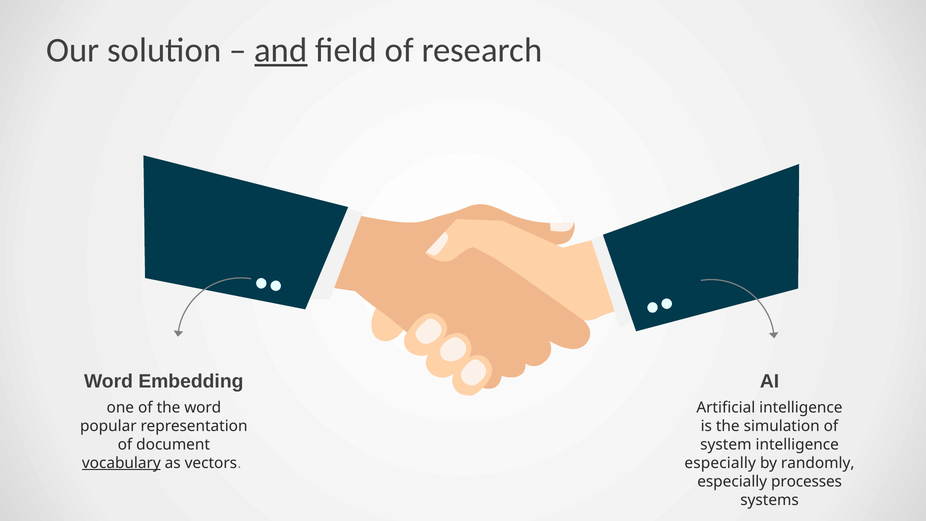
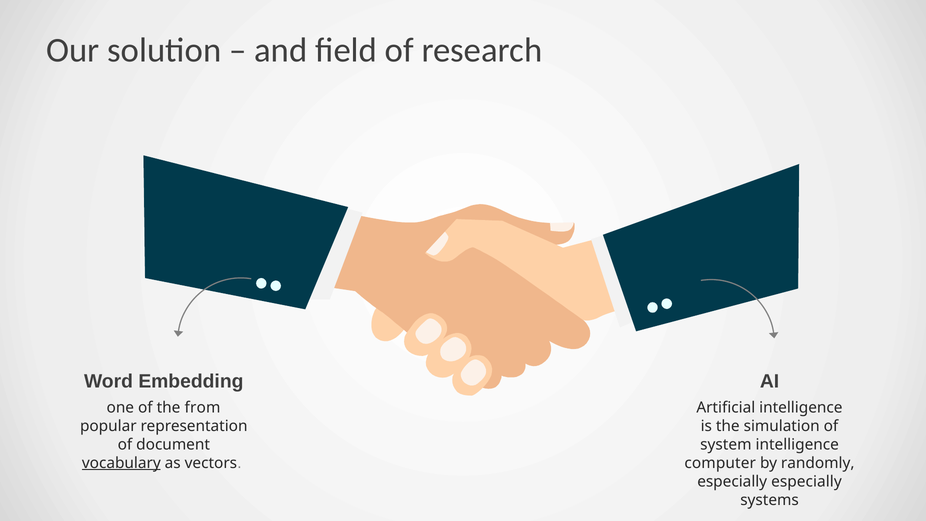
and underline: present -> none (281, 50)
the word: word -> from (203, 407)
especially: especially -> computer (720, 463)
especially processes: processes -> especially (806, 481)
